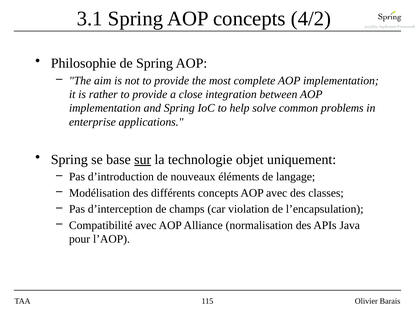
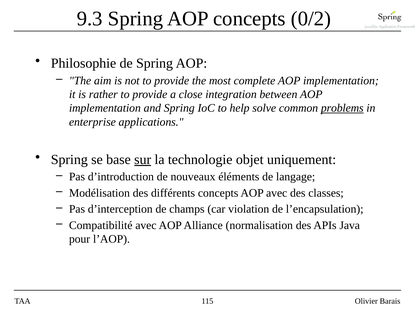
3.1: 3.1 -> 9.3 (90, 19)
4/2: 4/2 -> 0/2 (311, 19)
problems underline: none -> present (342, 108)
